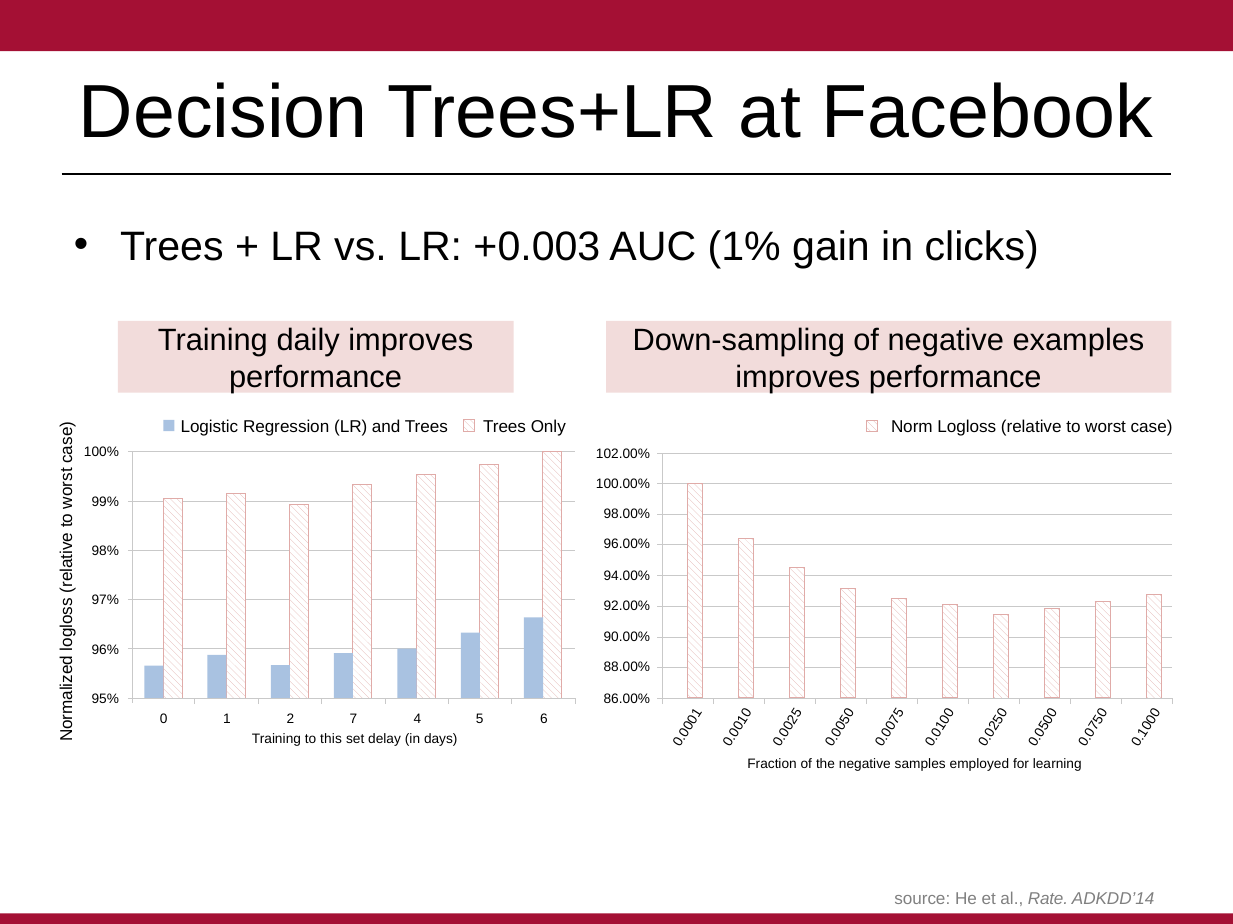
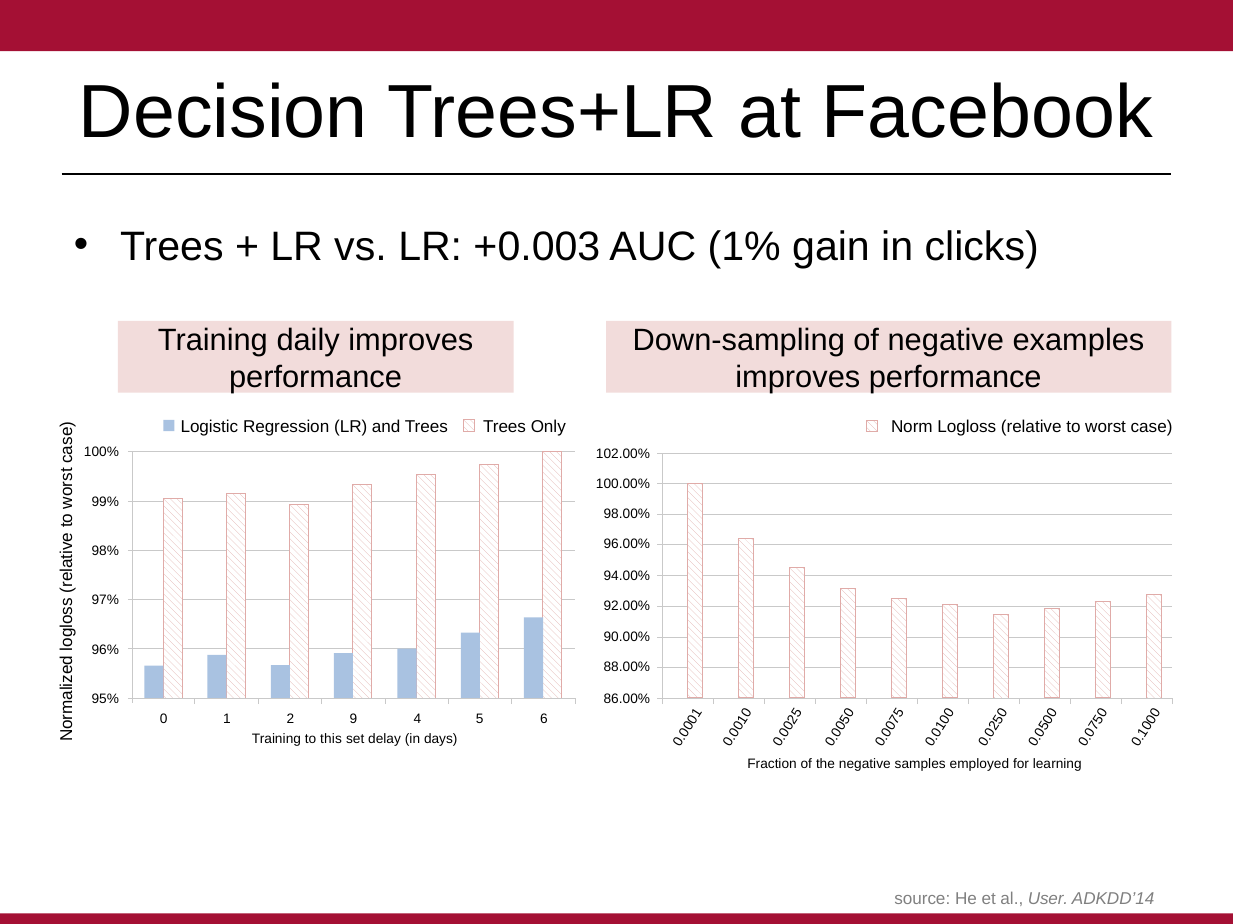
2 7: 7 -> 9 (353, 719)
Rate: Rate -> User (1048, 899)
